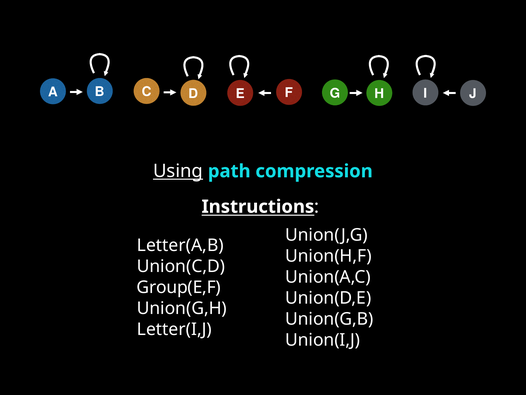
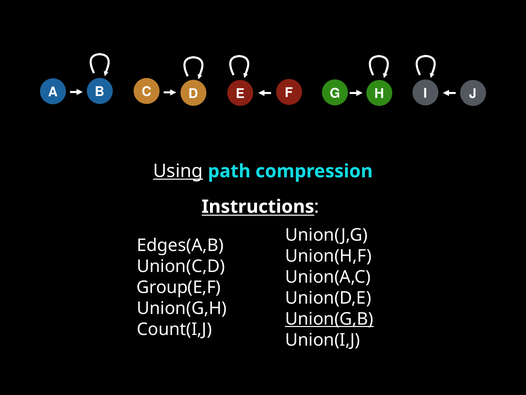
Letter(A,B: Letter(A,B -> Edges(A,B (180, 245)
Union(G,B underline: none -> present (329, 319)
Letter(I,J: Letter(I,J -> Count(I,J (174, 329)
